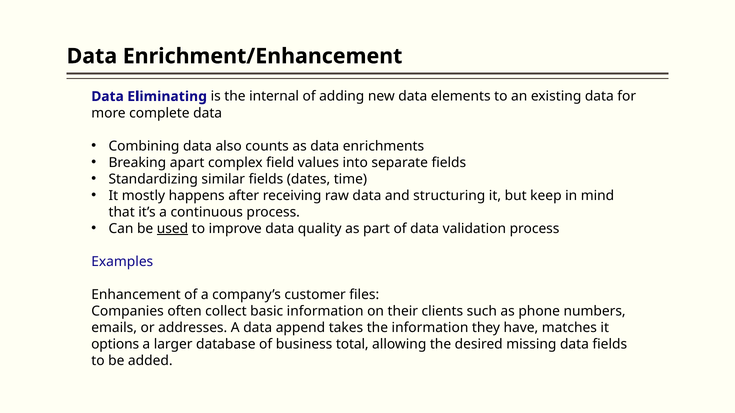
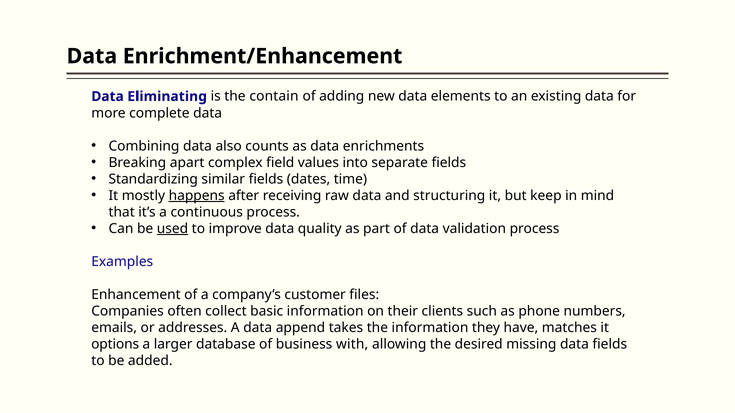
internal: internal -> contain (274, 97)
happens underline: none -> present (197, 196)
total: total -> with (352, 345)
